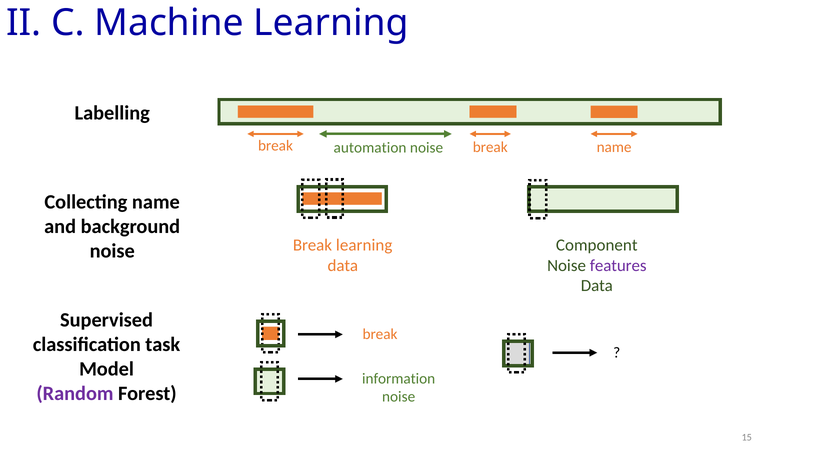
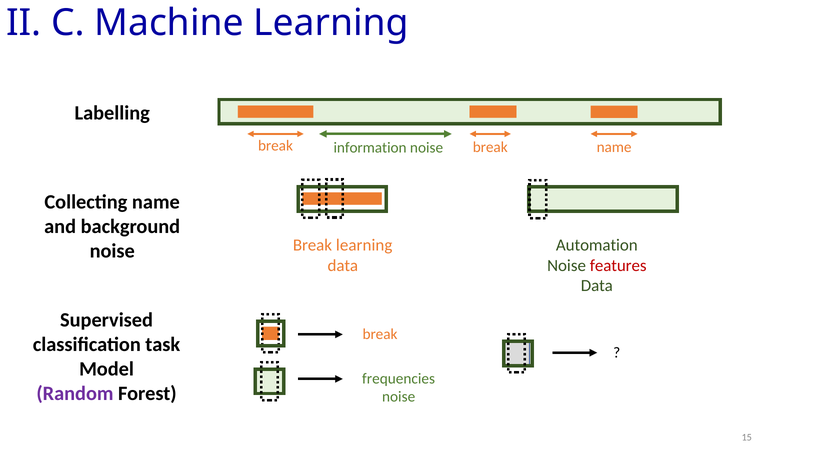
automation: automation -> information (370, 148)
Component: Component -> Automation (597, 245)
features colour: purple -> red (618, 265)
information: information -> frequencies (399, 378)
